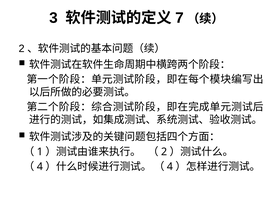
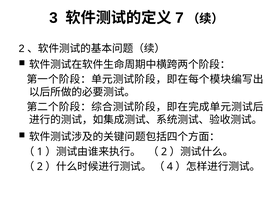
4: 4 -> 2 (40, 166)
